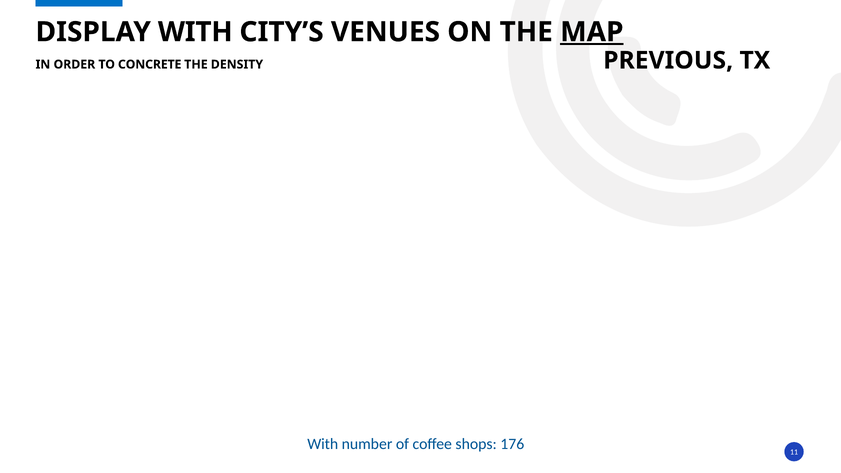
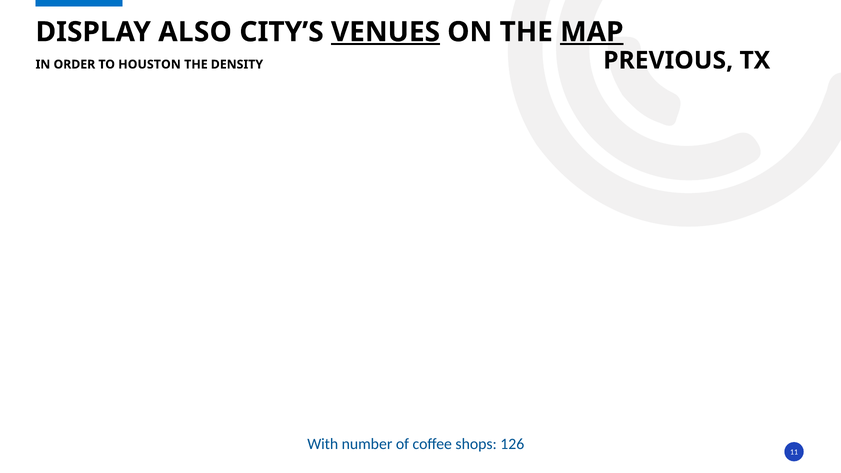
DISPLAY WITH: WITH -> ALSO (195, 32)
VENUES underline: none -> present (385, 32)
CONCRETE: CONCRETE -> HOUSTON (150, 64)
176: 176 -> 126 (512, 444)
